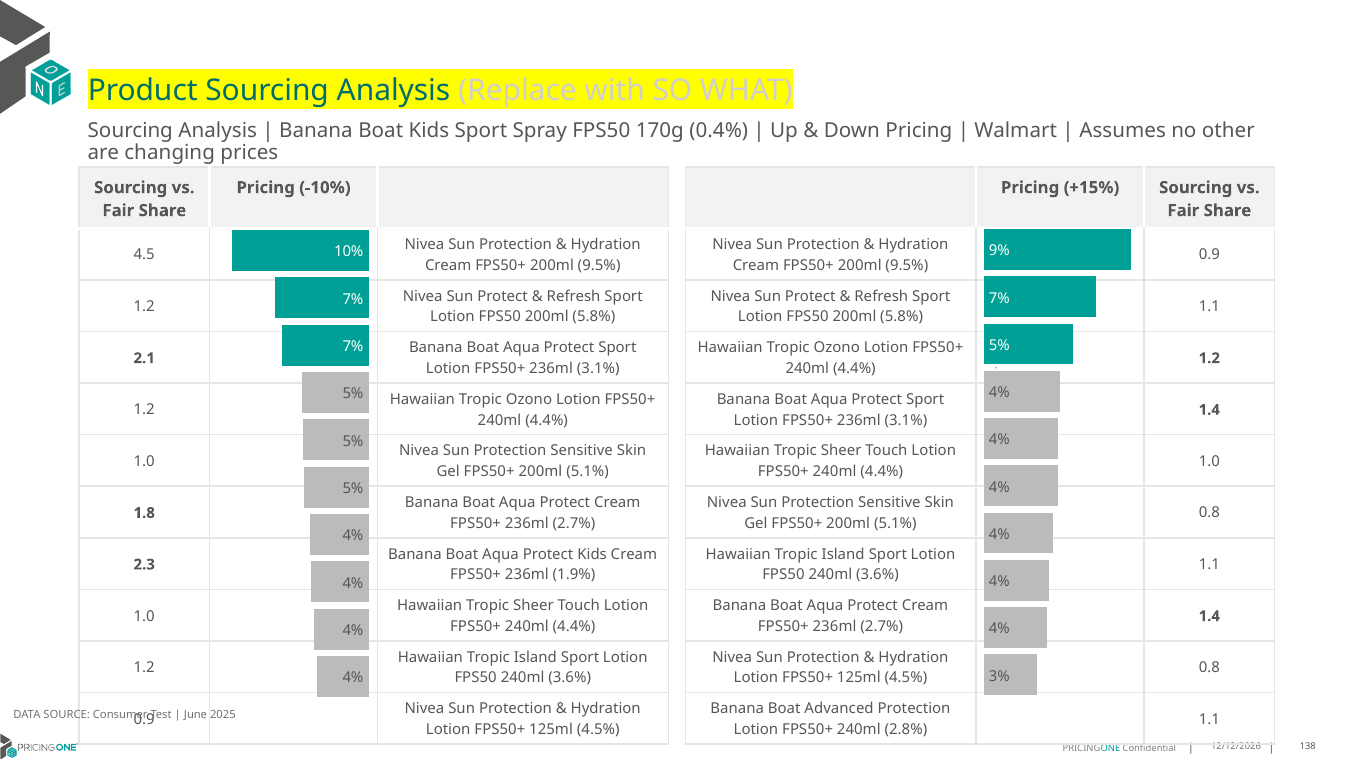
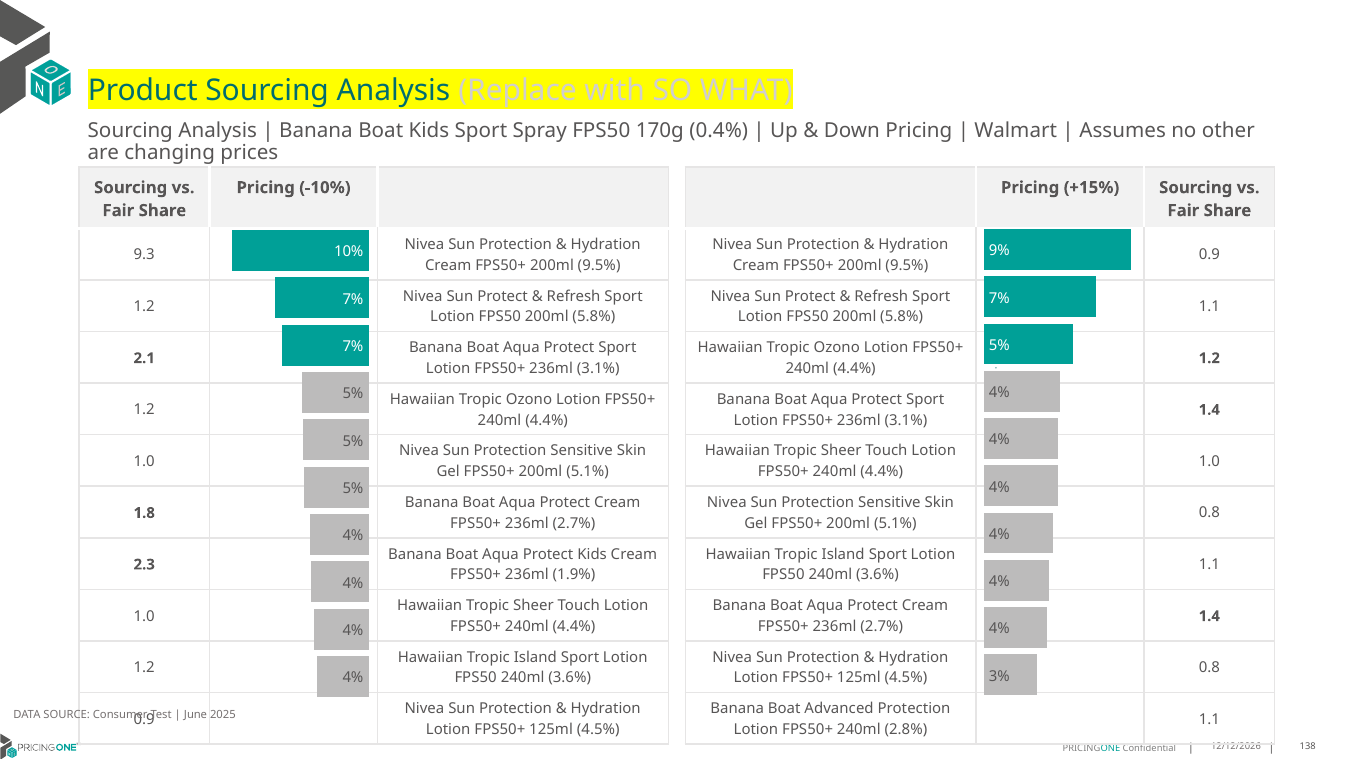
4.5: 4.5 -> 9.3 (144, 255)
